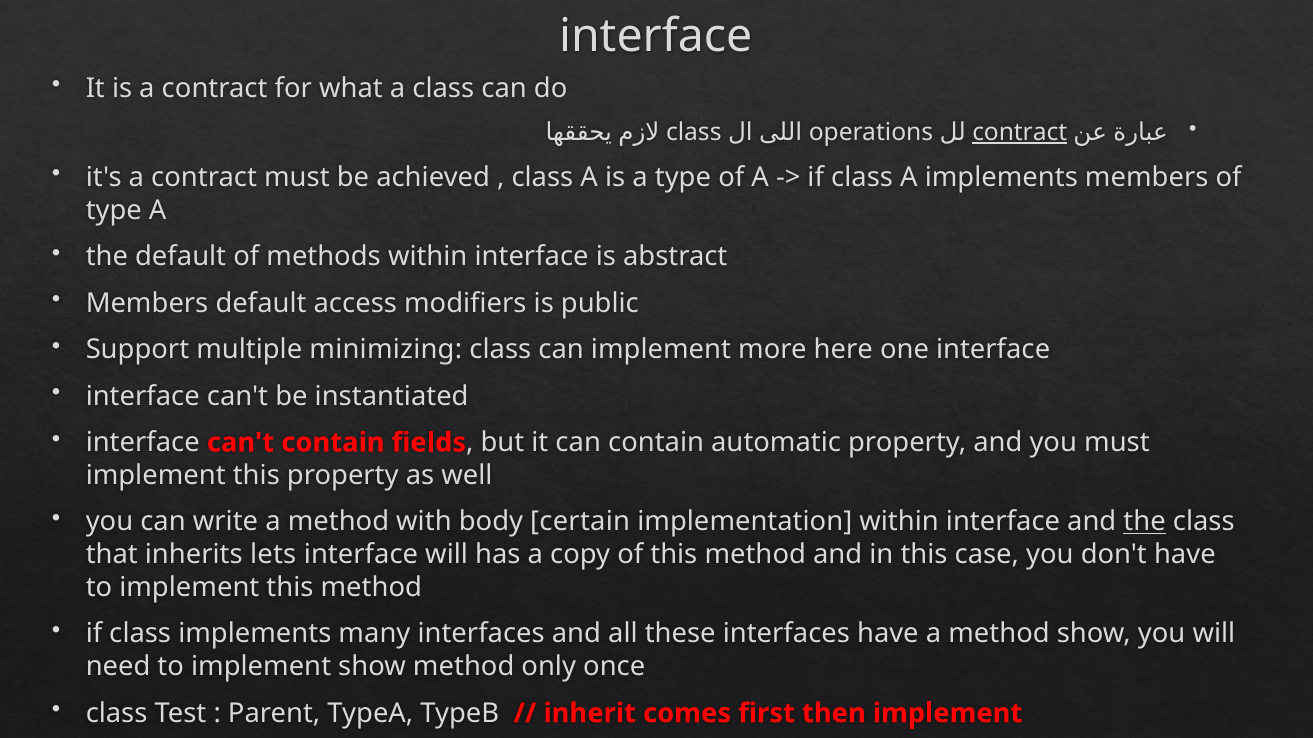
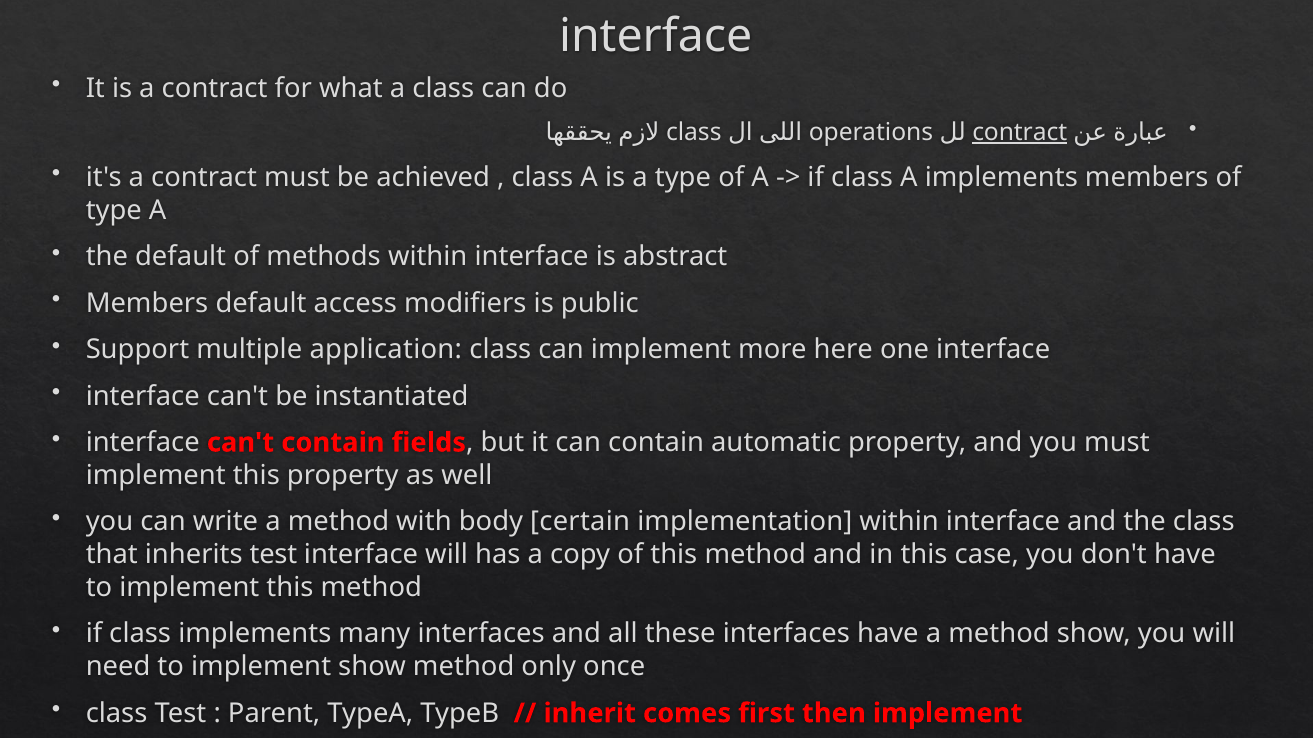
minimizing: minimizing -> application (386, 350)
the underline: present -> none (1145, 522)
inherits lets: lets -> test (273, 555)
